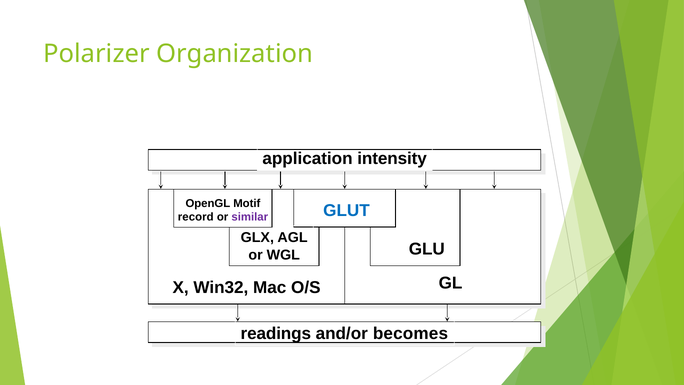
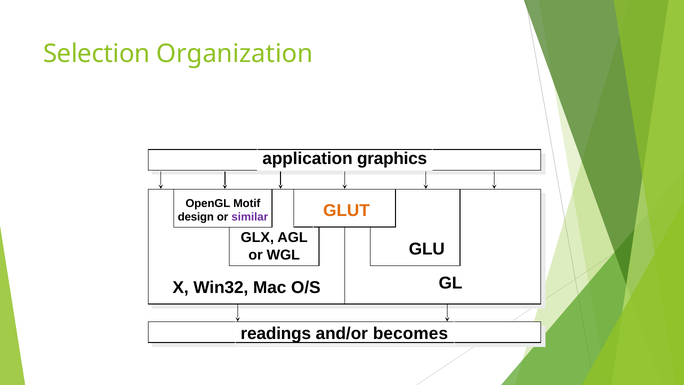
Polarizer: Polarizer -> Selection (97, 54)
intensity: intensity -> graphics (392, 159)
GLUT colour: blue -> orange (346, 210)
record: record -> design (196, 217)
